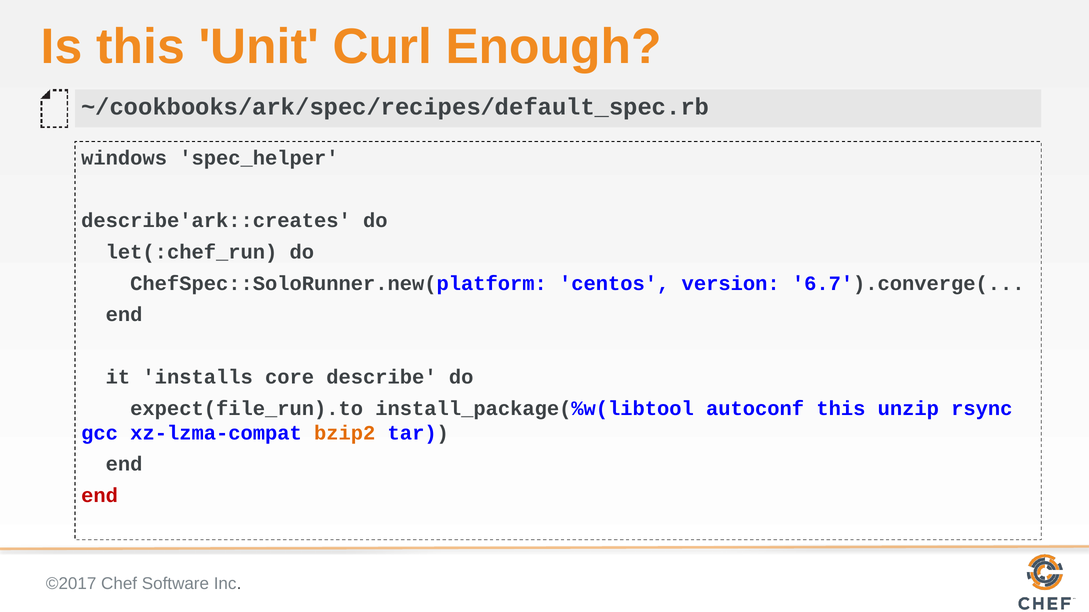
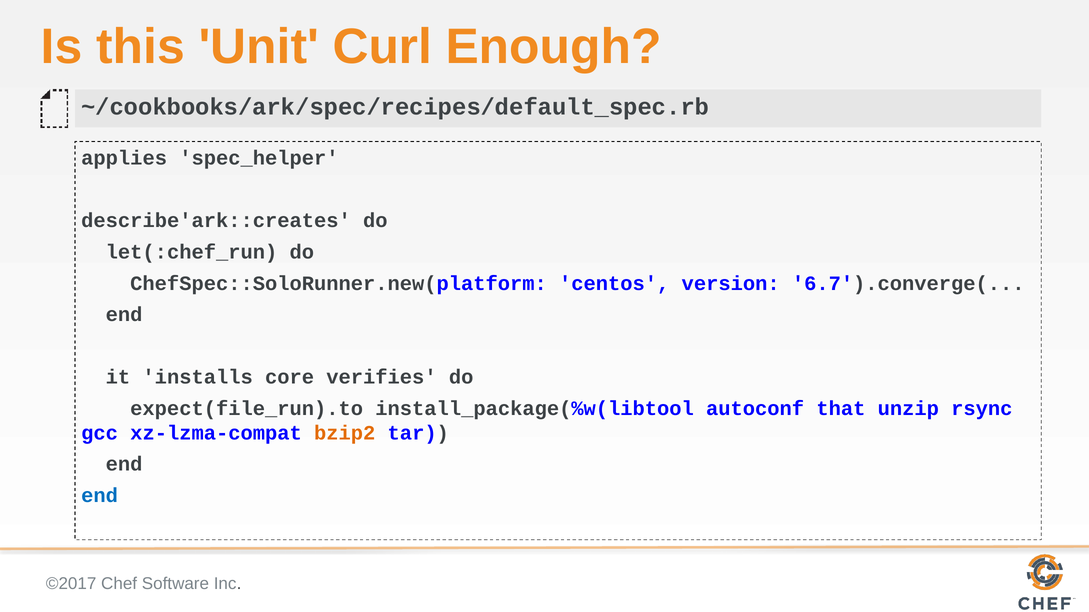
windows: windows -> applies (124, 158)
describe: describe -> verifies (381, 377)
autoconf this: this -> that (841, 409)
end colour: red -> blue (100, 496)
